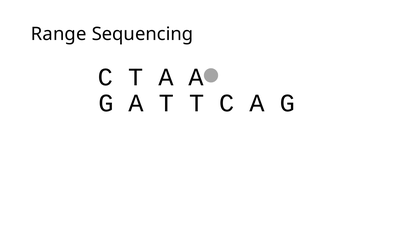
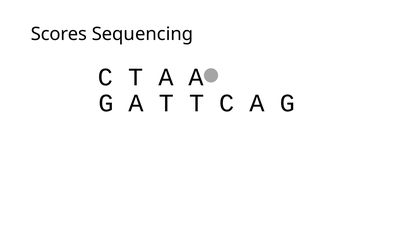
Range: Range -> Scores (59, 34)
